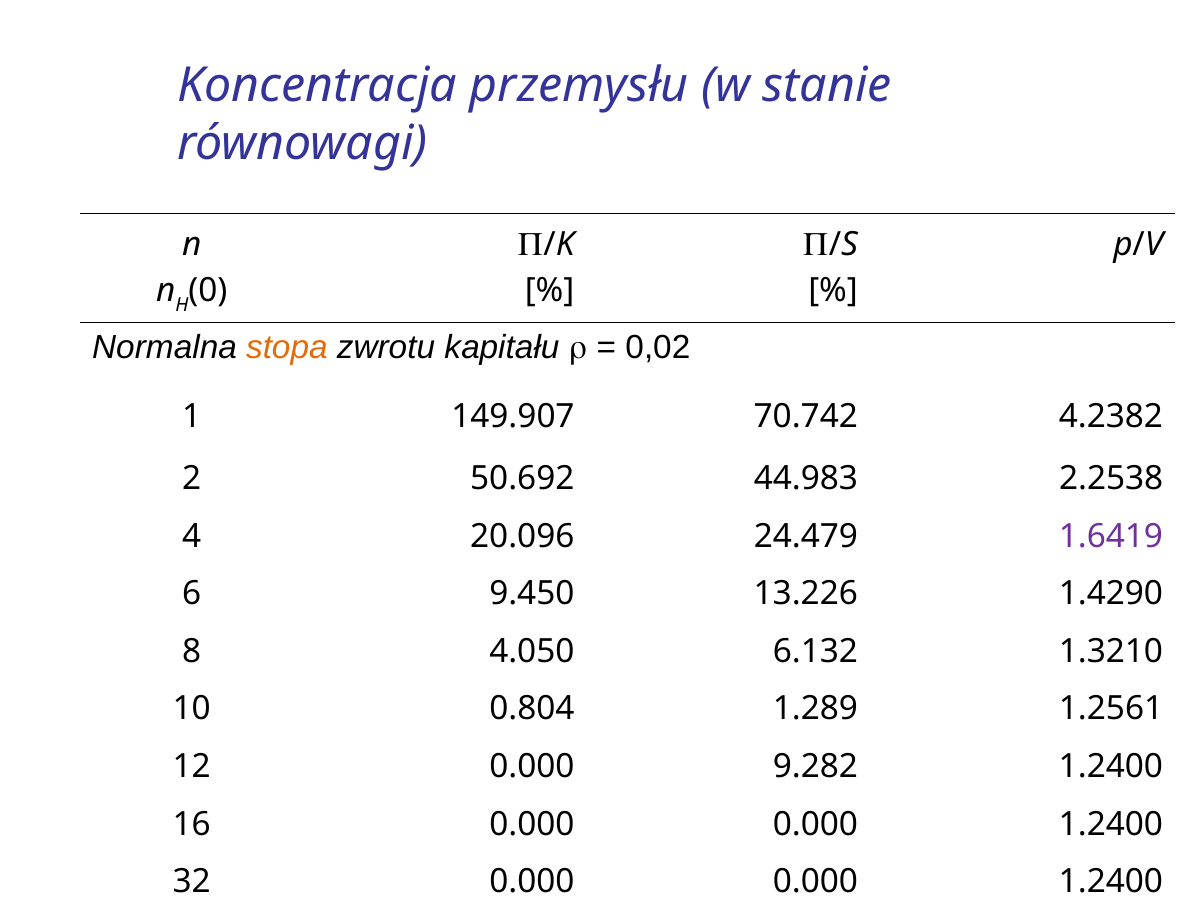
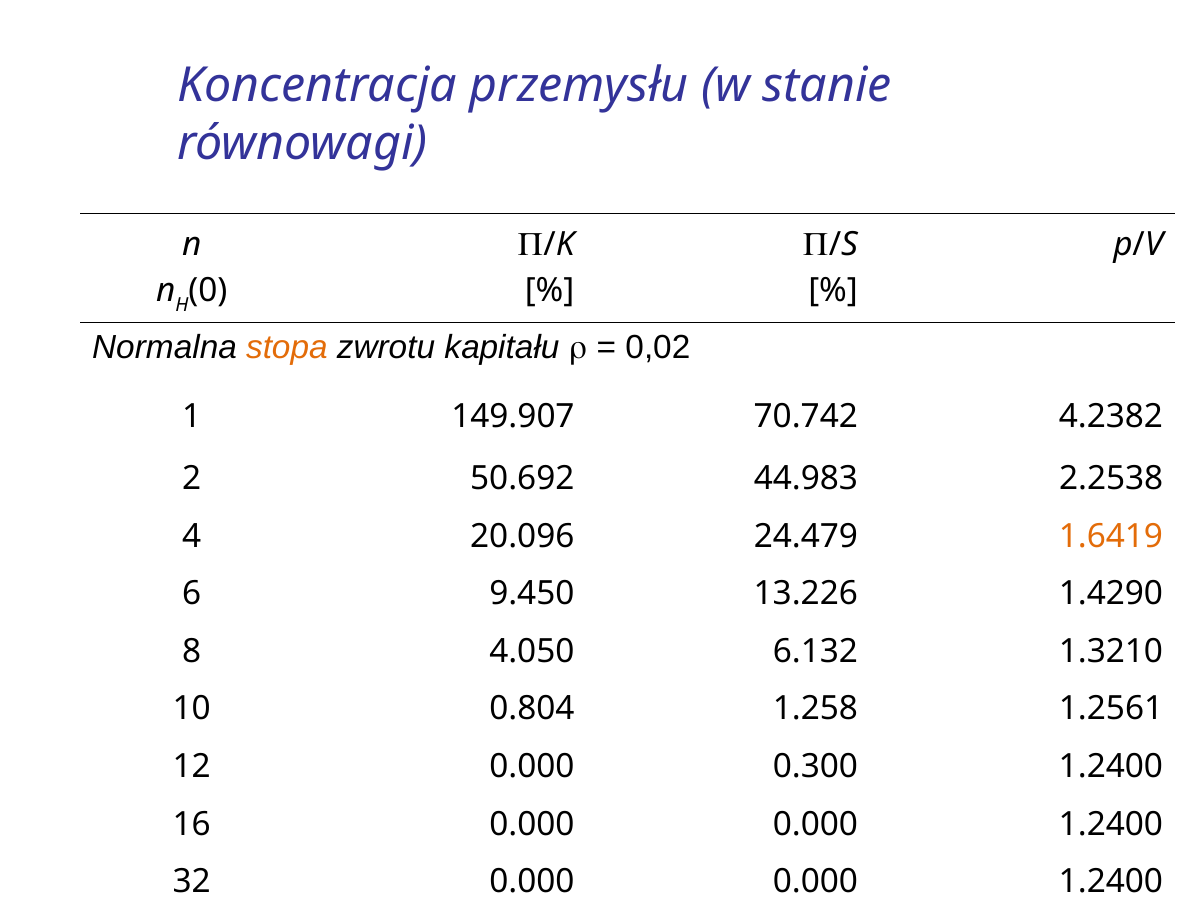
1.6419 colour: purple -> orange (1111, 536)
1.289: 1.289 -> 1.258 (815, 709)
9.282: 9.282 -> 0.300 (815, 766)
